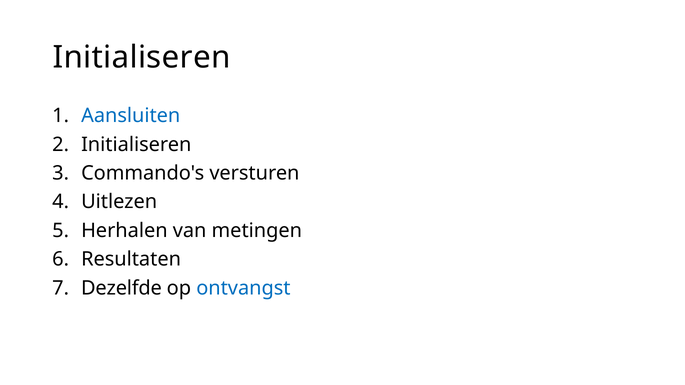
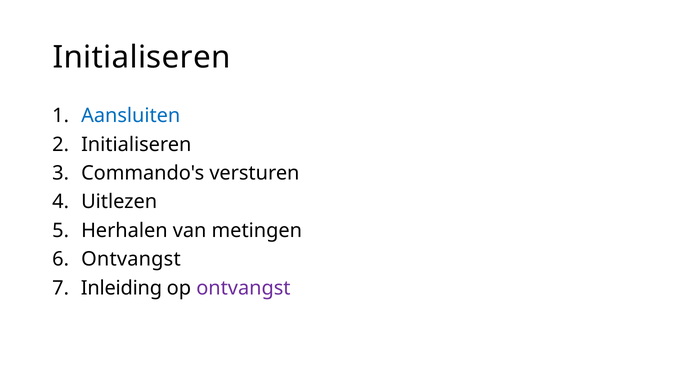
Resultaten: Resultaten -> Ontvangst (131, 259)
Dezelfde: Dezelfde -> Inleiding (121, 288)
ontvangst colour: blue -> purple (243, 288)
